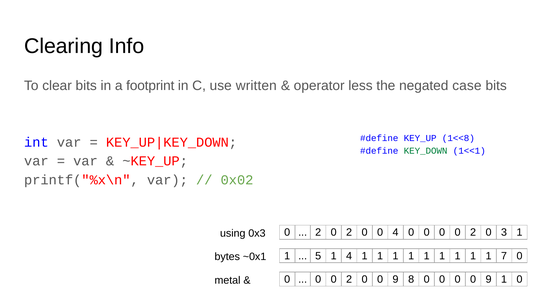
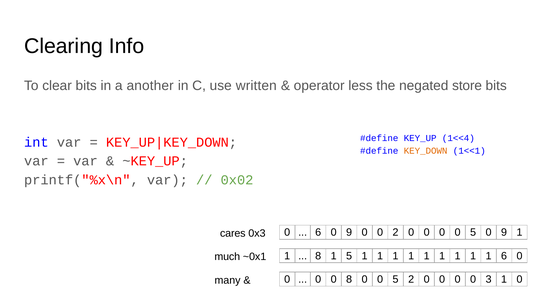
footprint: footprint -> another (150, 86)
case: case -> store (467, 86)
1<<8: 1<<8 -> 1<<4 (458, 138)
KEY_DOWN colour: green -> orange (426, 151)
2: 2 -> 6 (318, 233)
2: 2 -> 9 (349, 233)
0 4: 4 -> 2 (396, 233)
0 0 0 2: 2 -> 5 (473, 233)
3: 3 -> 9 (504, 233)
using: using -> cares (233, 233)
5: 5 -> 8 (318, 256)
1 4: 4 -> 5 (349, 256)
1 7: 7 -> 6 (504, 256)
bytes: bytes -> much (227, 257)
2: 2 -> 8 (349, 279)
9: 9 -> 5 (396, 279)
metal: metal -> many (228, 280)
8: 8 -> 2 (411, 279)
0 0 0 9: 9 -> 3 (489, 279)
